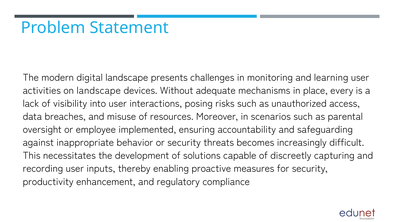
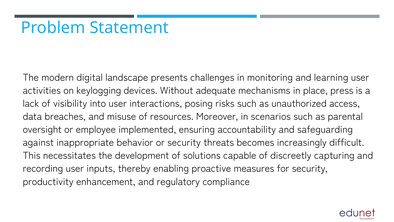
on landscape: landscape -> keylogging (99, 90)
every: every -> press (342, 90)
